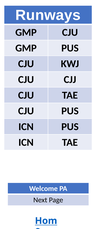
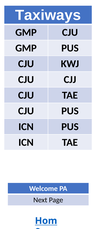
Runways: Runways -> Taxiways (48, 15)
